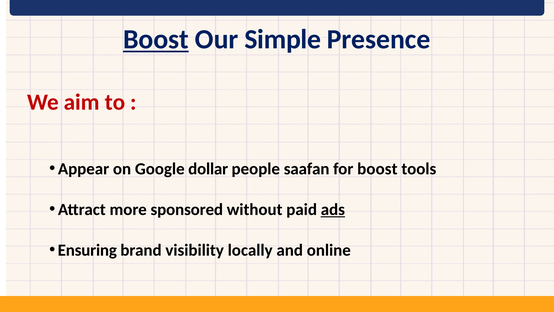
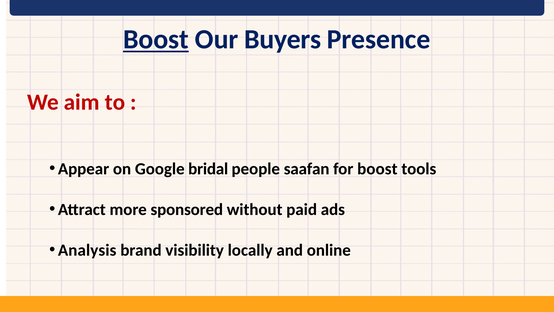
Simple: Simple -> Buyers (283, 39)
dollar: dollar -> bridal (208, 169)
ads underline: present -> none (333, 209)
Ensuring: Ensuring -> Analysis (87, 250)
